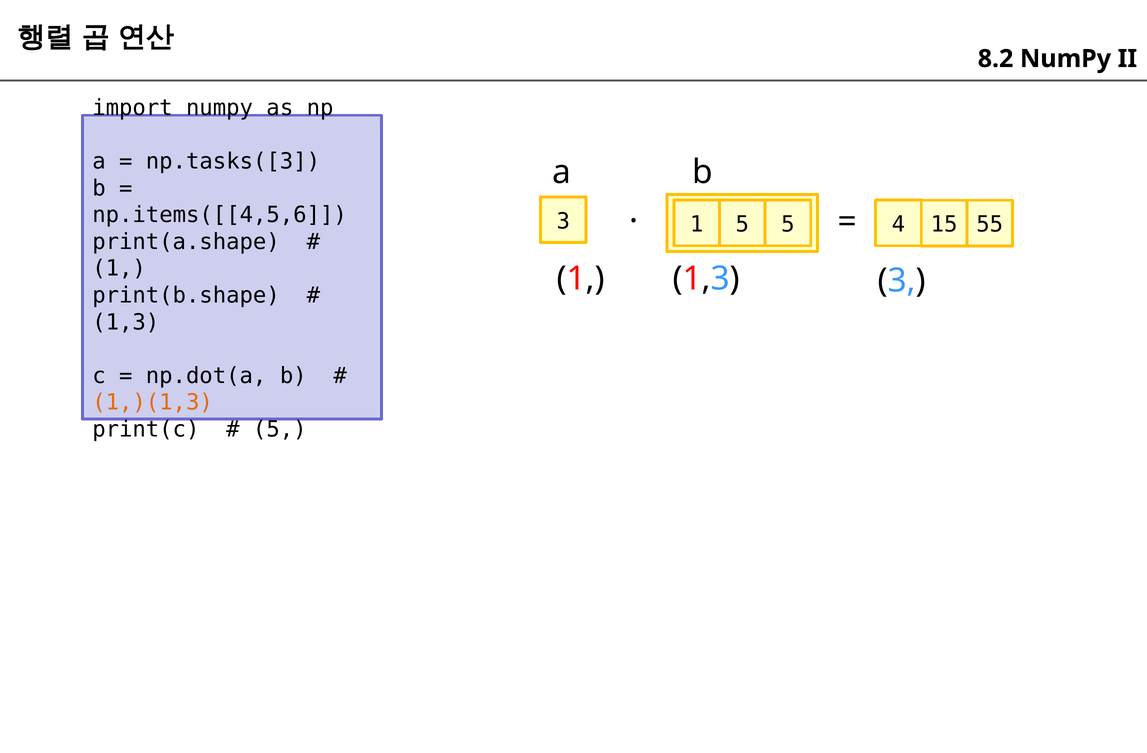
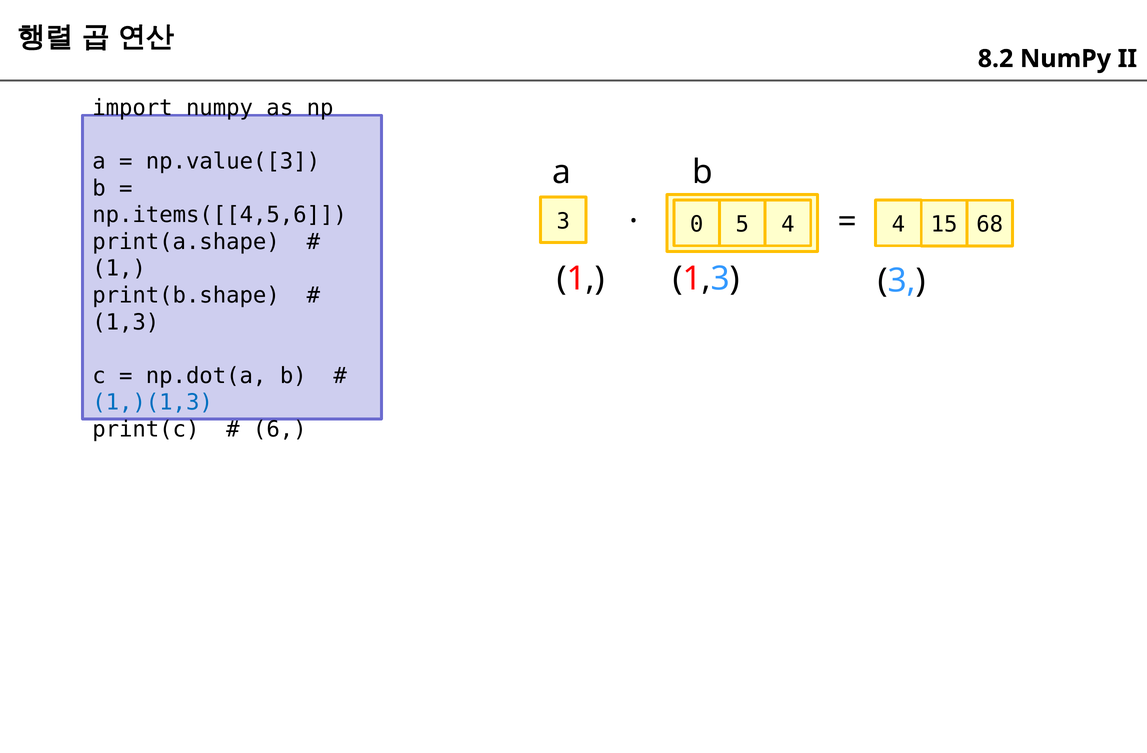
np.tasks([3: np.tasks([3 -> np.value([3 (233, 162)
3 1: 1 -> 0 (697, 225)
5 5: 5 -> 4 (788, 225)
55: 55 -> 68 (990, 225)
1,)(1,3 colour: orange -> blue (153, 403)
5: 5 -> 6 (280, 429)
